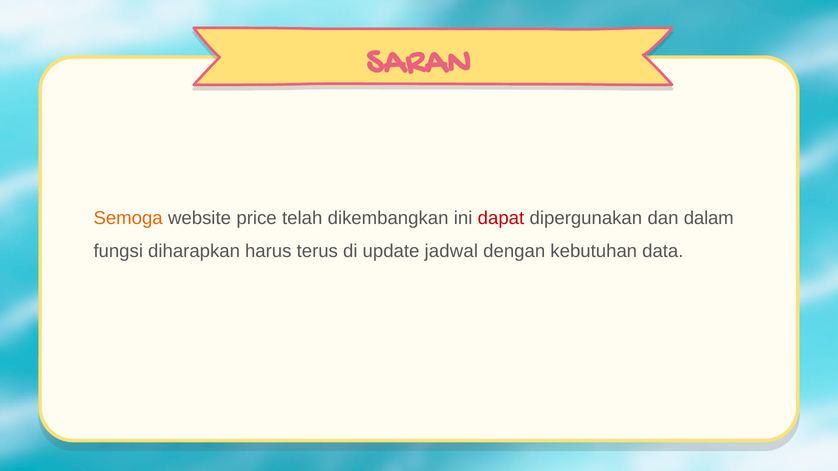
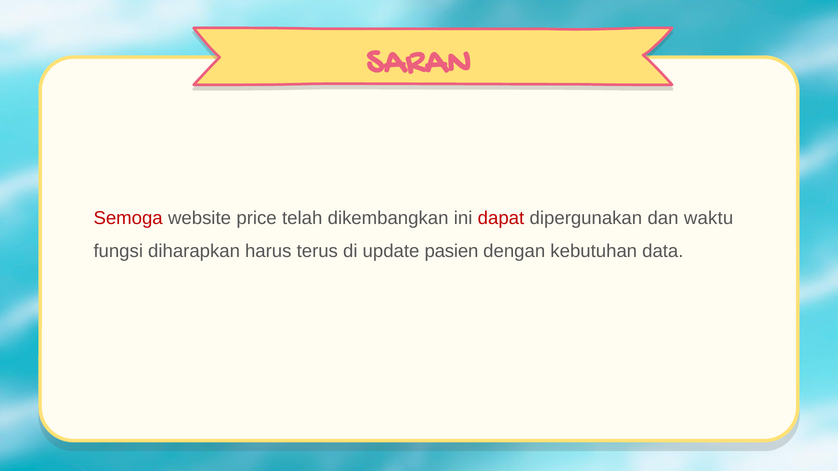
Semoga colour: orange -> red (128, 218)
dalam: dalam -> waktu (709, 218)
jadwal: jadwal -> pasien (451, 252)
